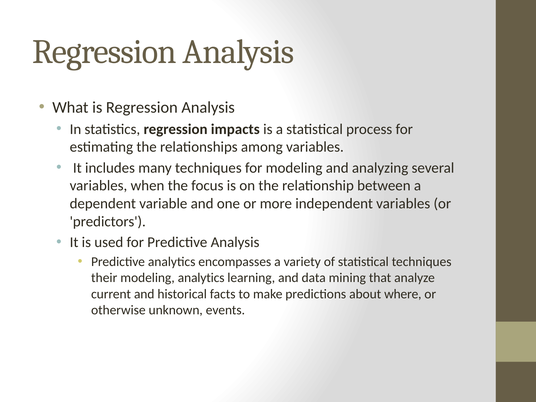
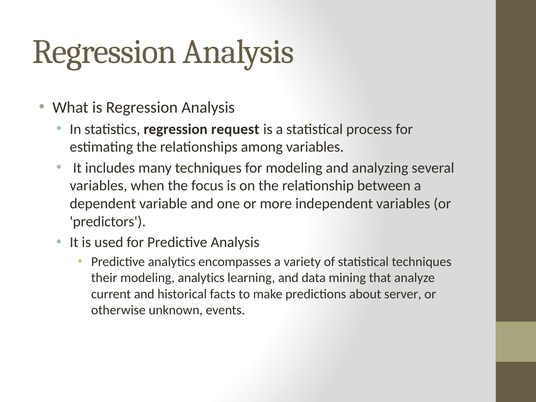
impacts: impacts -> request (235, 129)
where: where -> server (403, 294)
